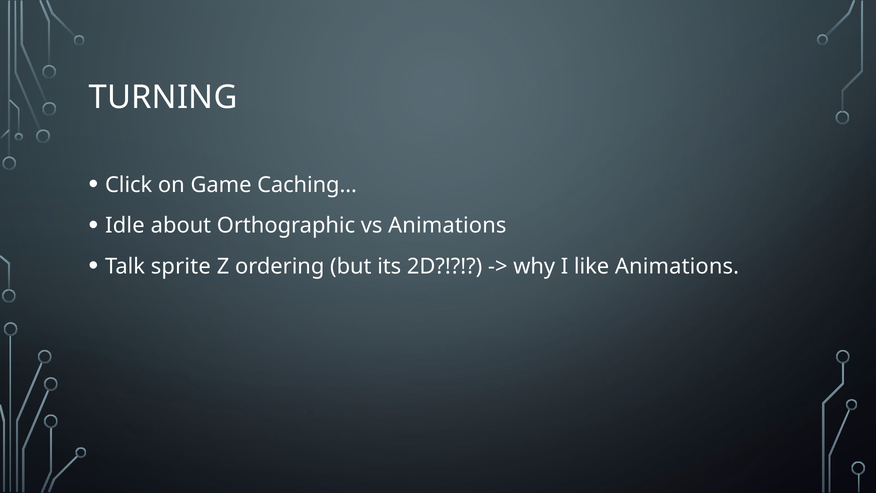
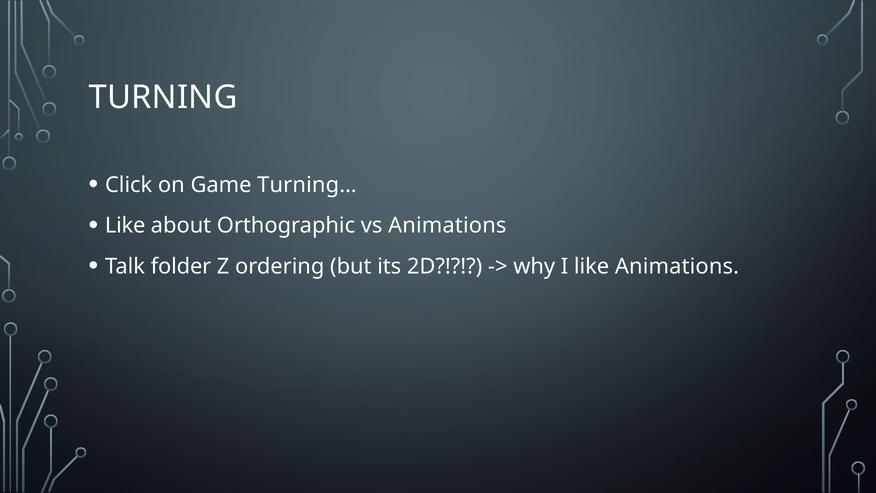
Caching…: Caching… -> Turning… (307, 185)
Idle: Idle -> Like (125, 226)
sprite: sprite -> folder (181, 266)
